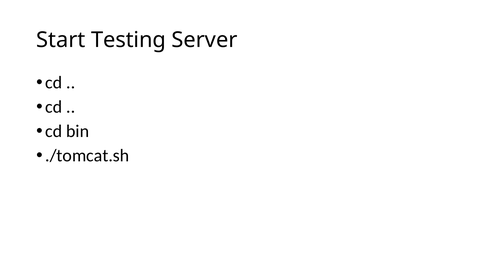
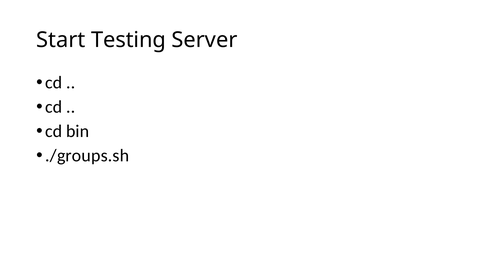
./tomcat.sh: ./tomcat.sh -> ./groups.sh (87, 156)
